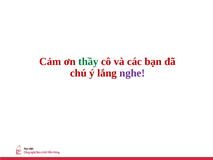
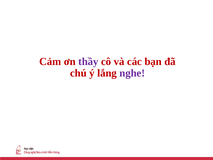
thầy colour: green -> purple (88, 62)
